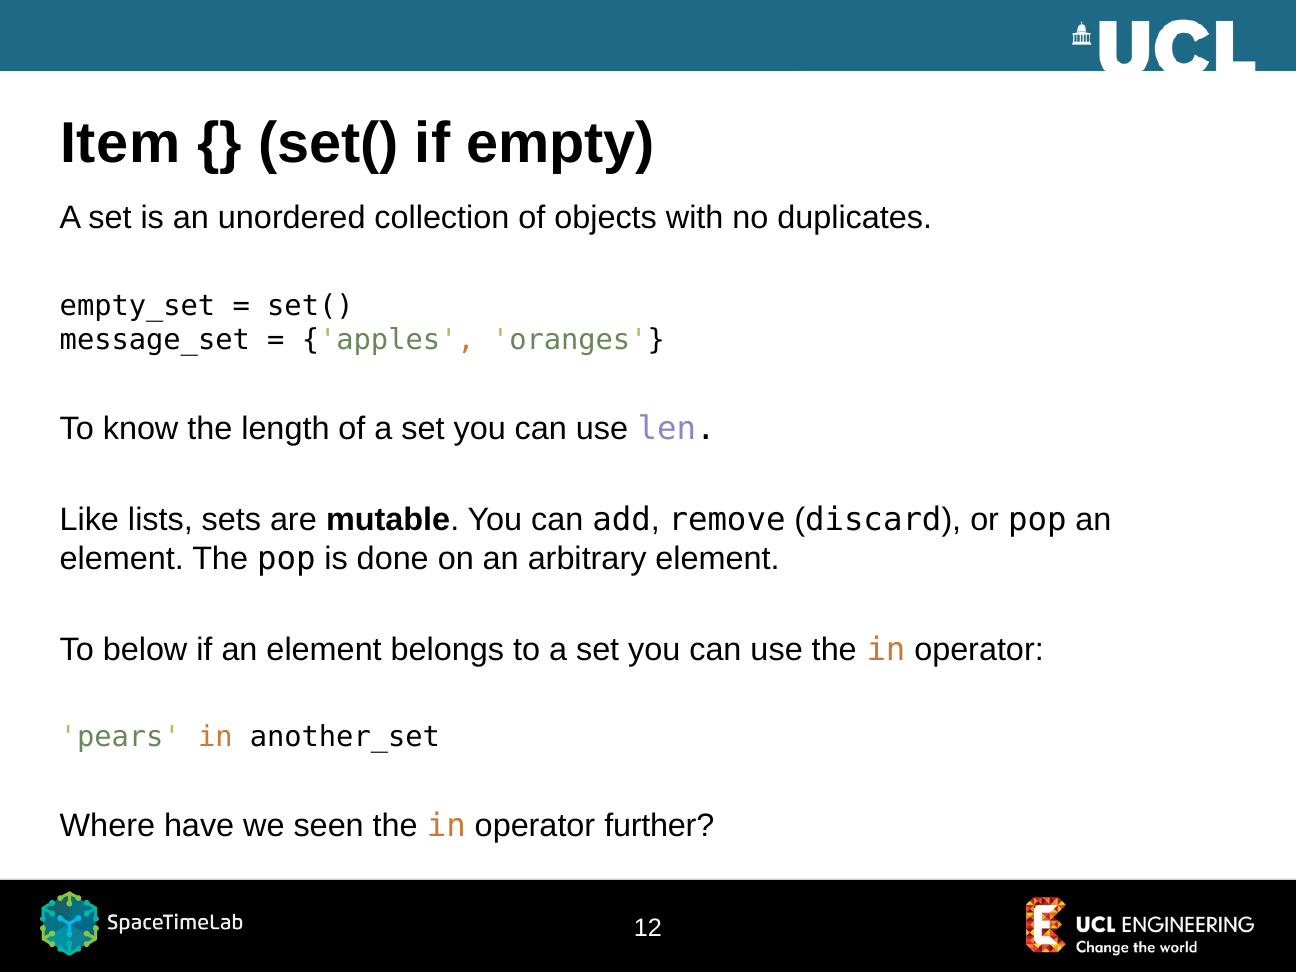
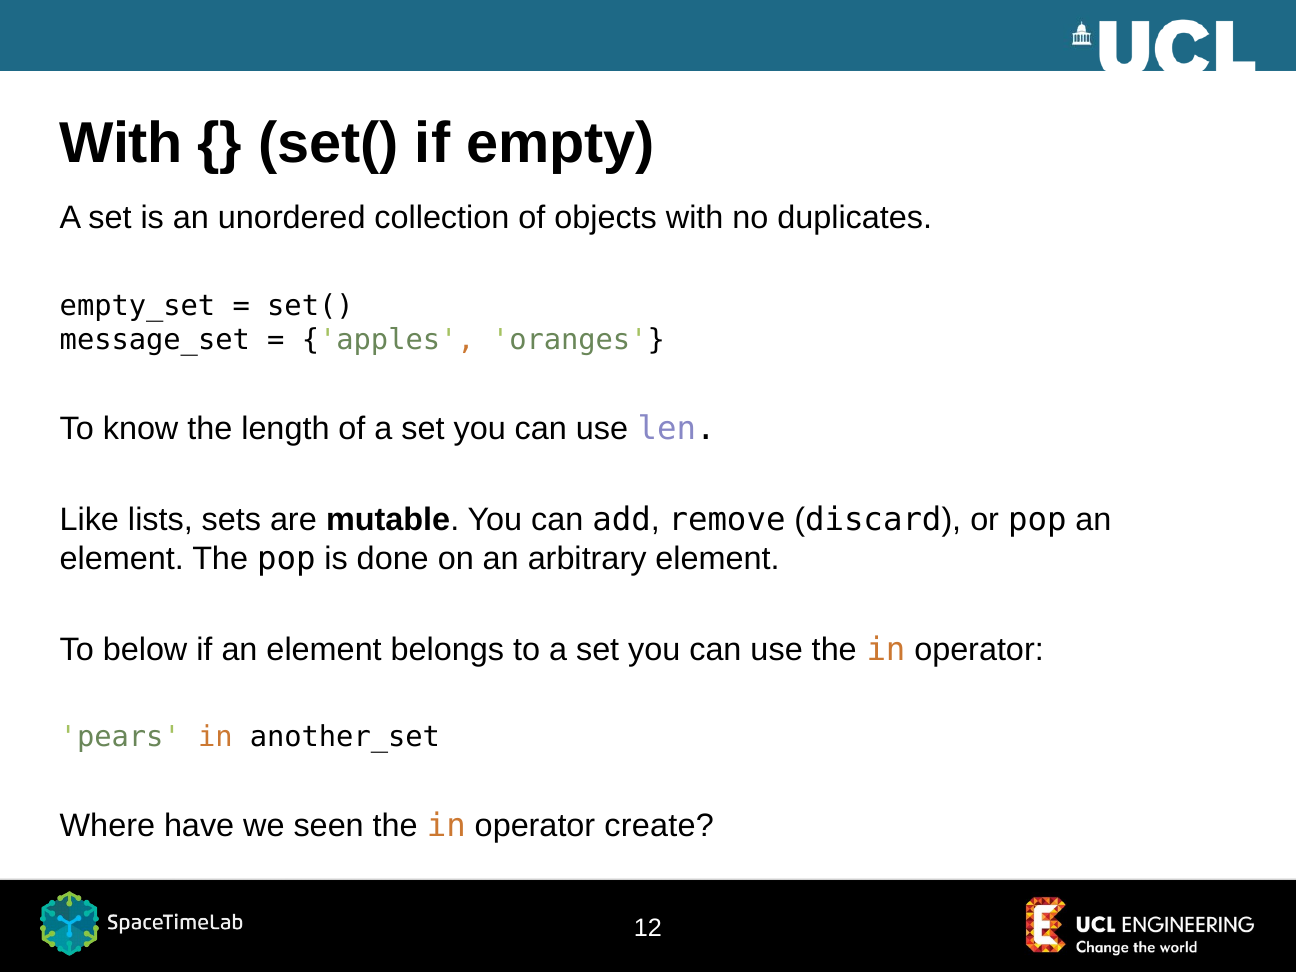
Item: Item -> With (121, 143)
further: further -> create (659, 826)
